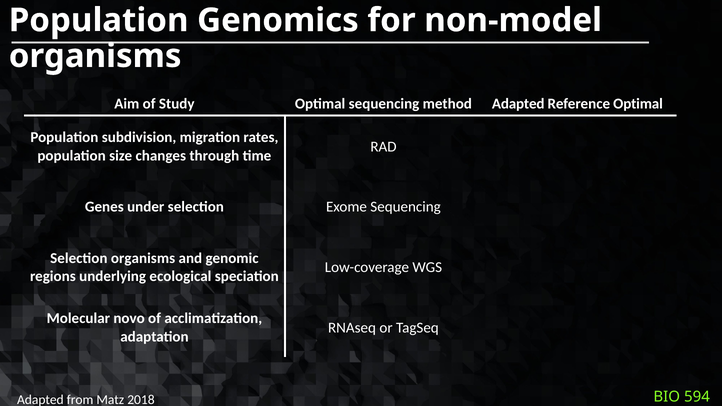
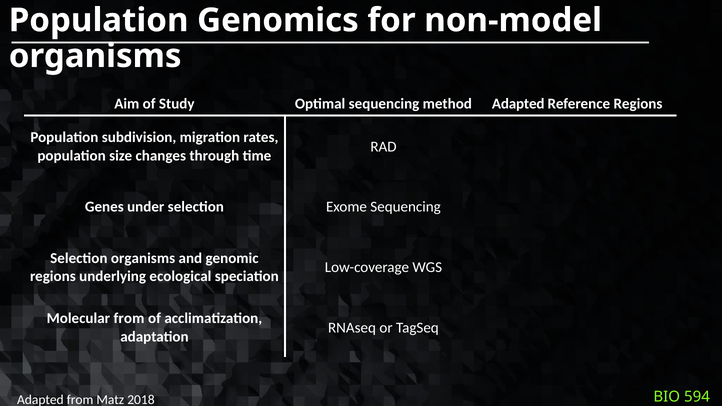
Reference Optimal: Optimal -> Regions (638, 104)
Molecular novo: novo -> from (129, 319)
